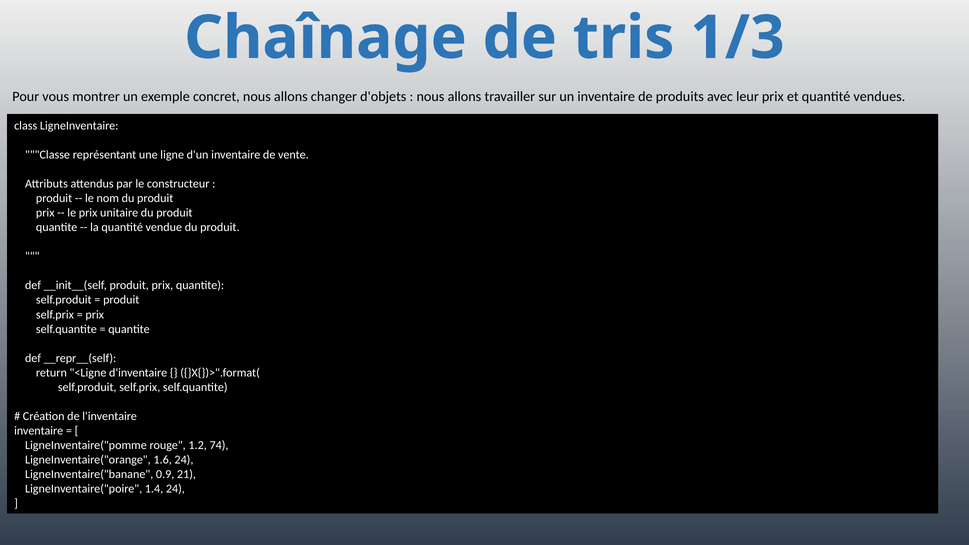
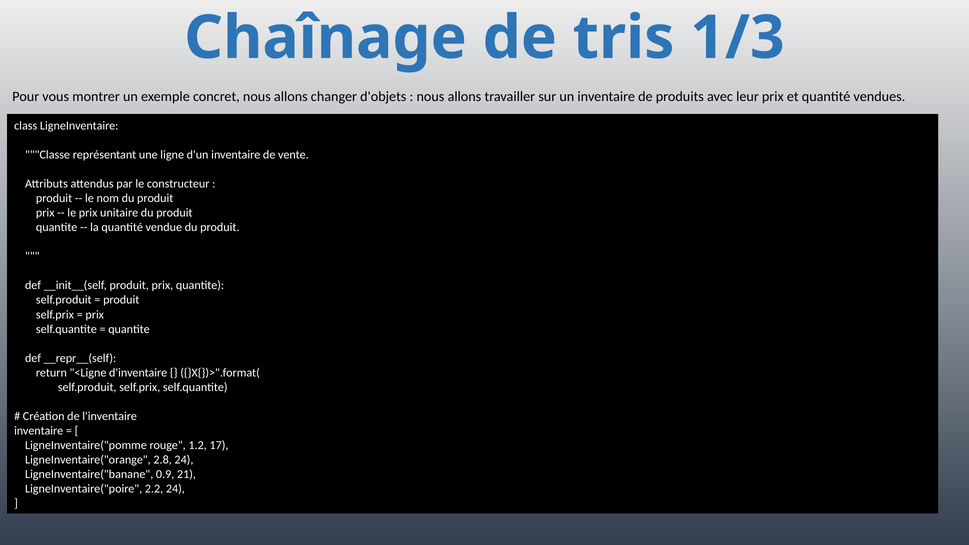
74: 74 -> 17 (219, 445)
1.6: 1.6 -> 2.8 (163, 460)
1.4: 1.4 -> 2.2 (154, 489)
